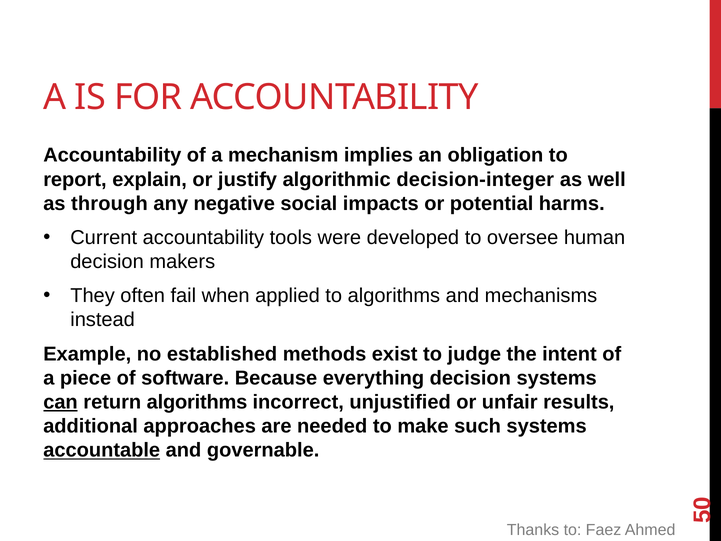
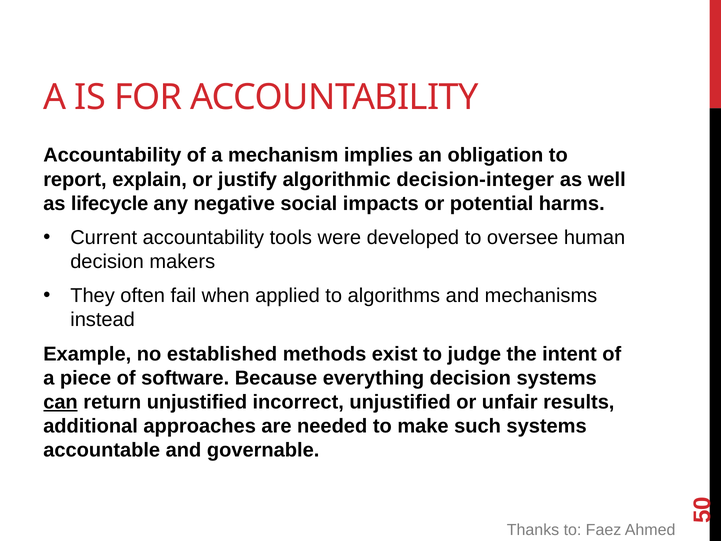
through: through -> lifecycle (110, 203)
return algorithms: algorithms -> unjustified (197, 402)
accountable underline: present -> none (102, 450)
